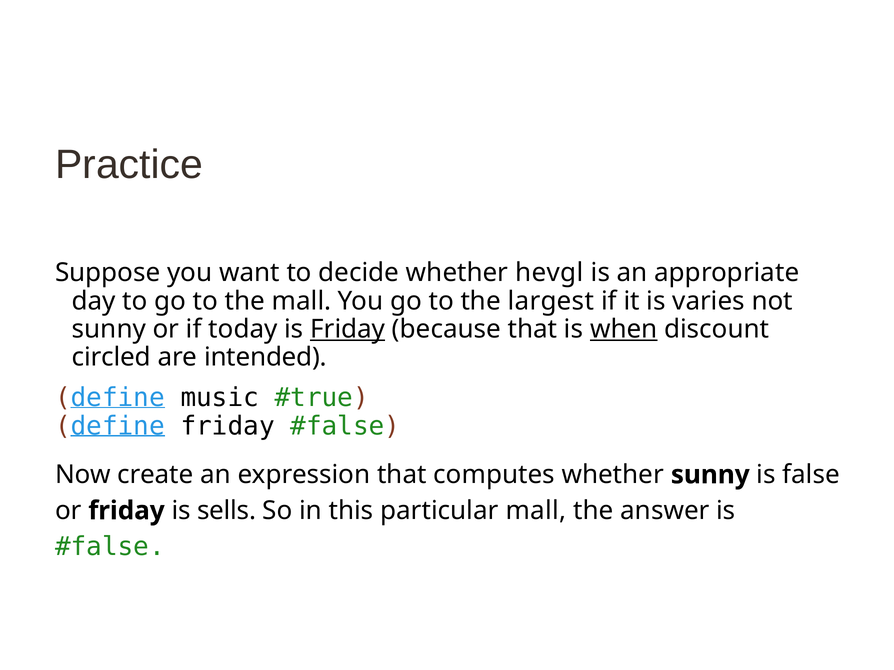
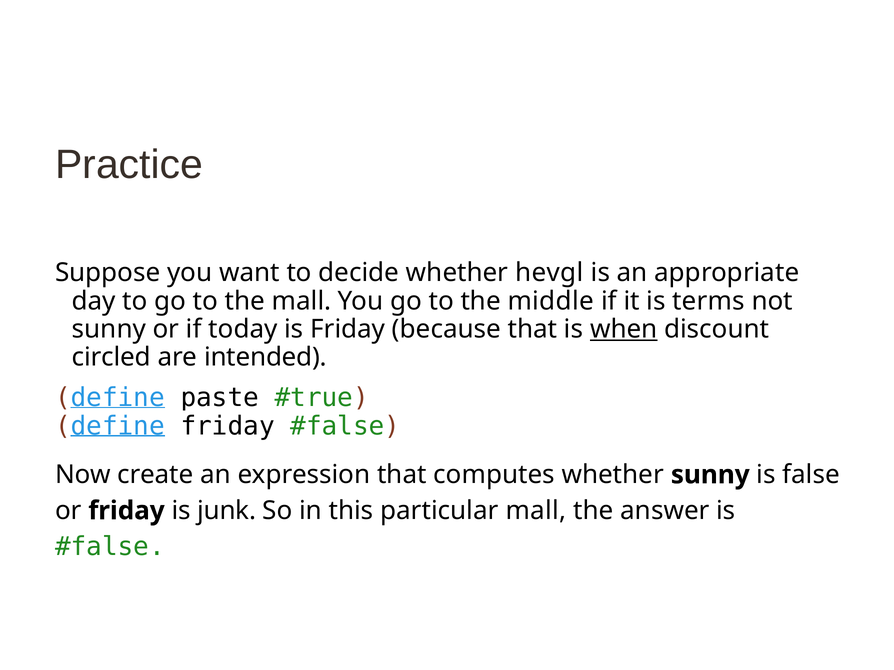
largest: largest -> middle (551, 301)
varies: varies -> terms (708, 301)
Friday underline: present -> none (348, 329)
music: music -> paste (220, 398)
sells: sells -> junk (227, 511)
